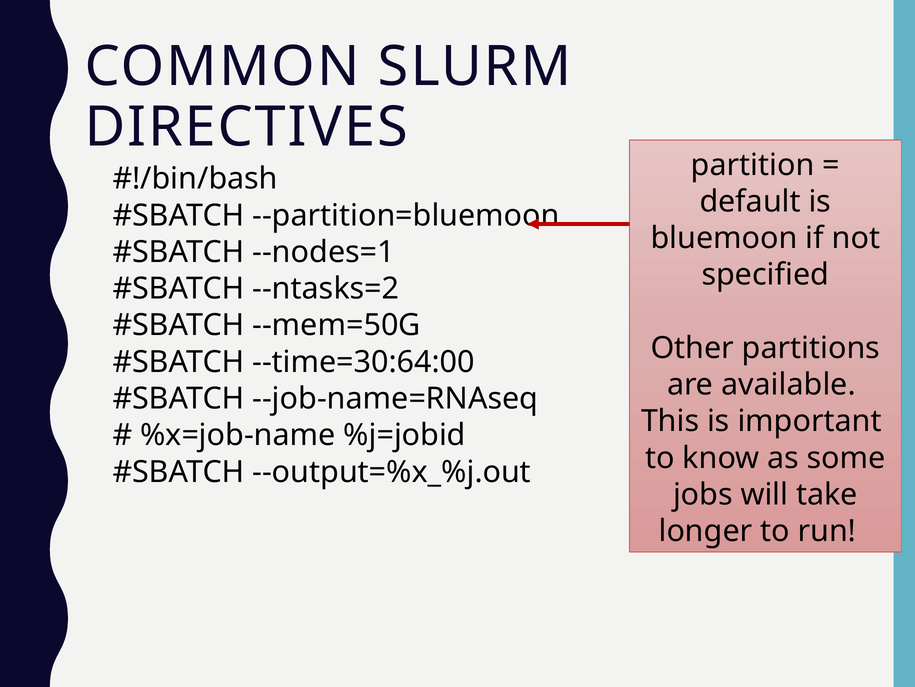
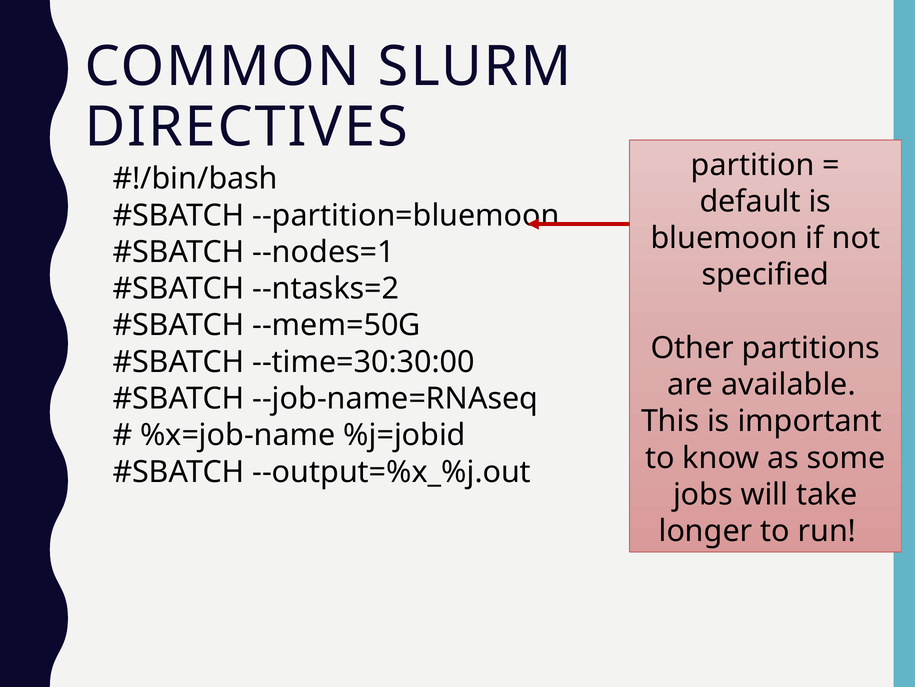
--time=30:64:00: --time=30:64:00 -> --time=30:30:00 (364, 362)
